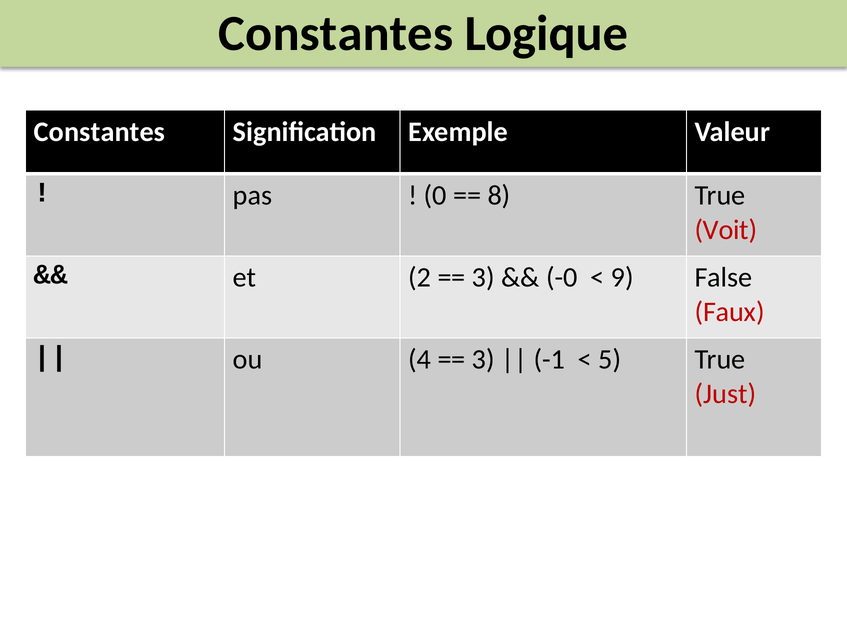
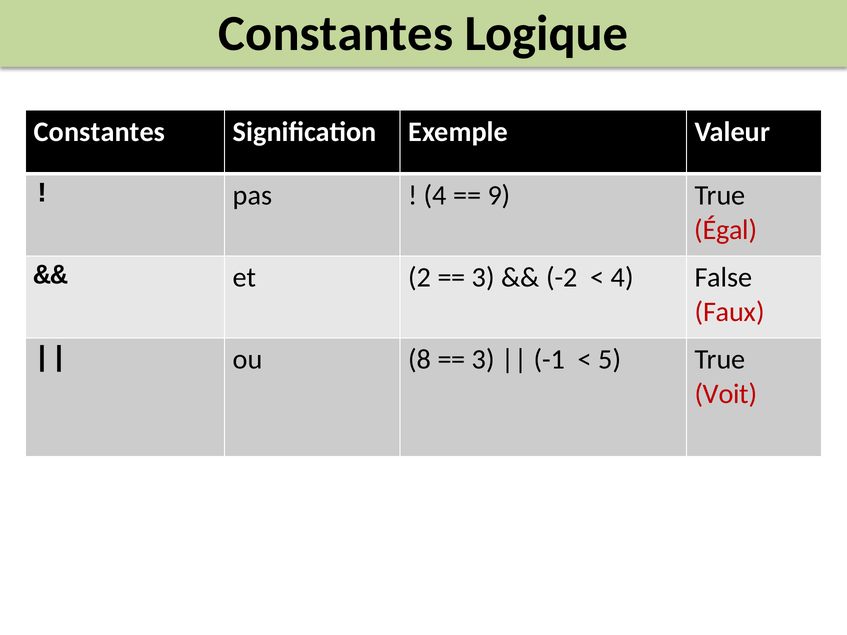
0: 0 -> 4 (435, 196)
8: 8 -> 9 (499, 196)
Voit: Voit -> Égal (726, 230)
-0: -0 -> -2 (562, 278)
9: 9 -> 4 (622, 278)
4: 4 -> 8 (420, 360)
Just: Just -> Voit (726, 394)
